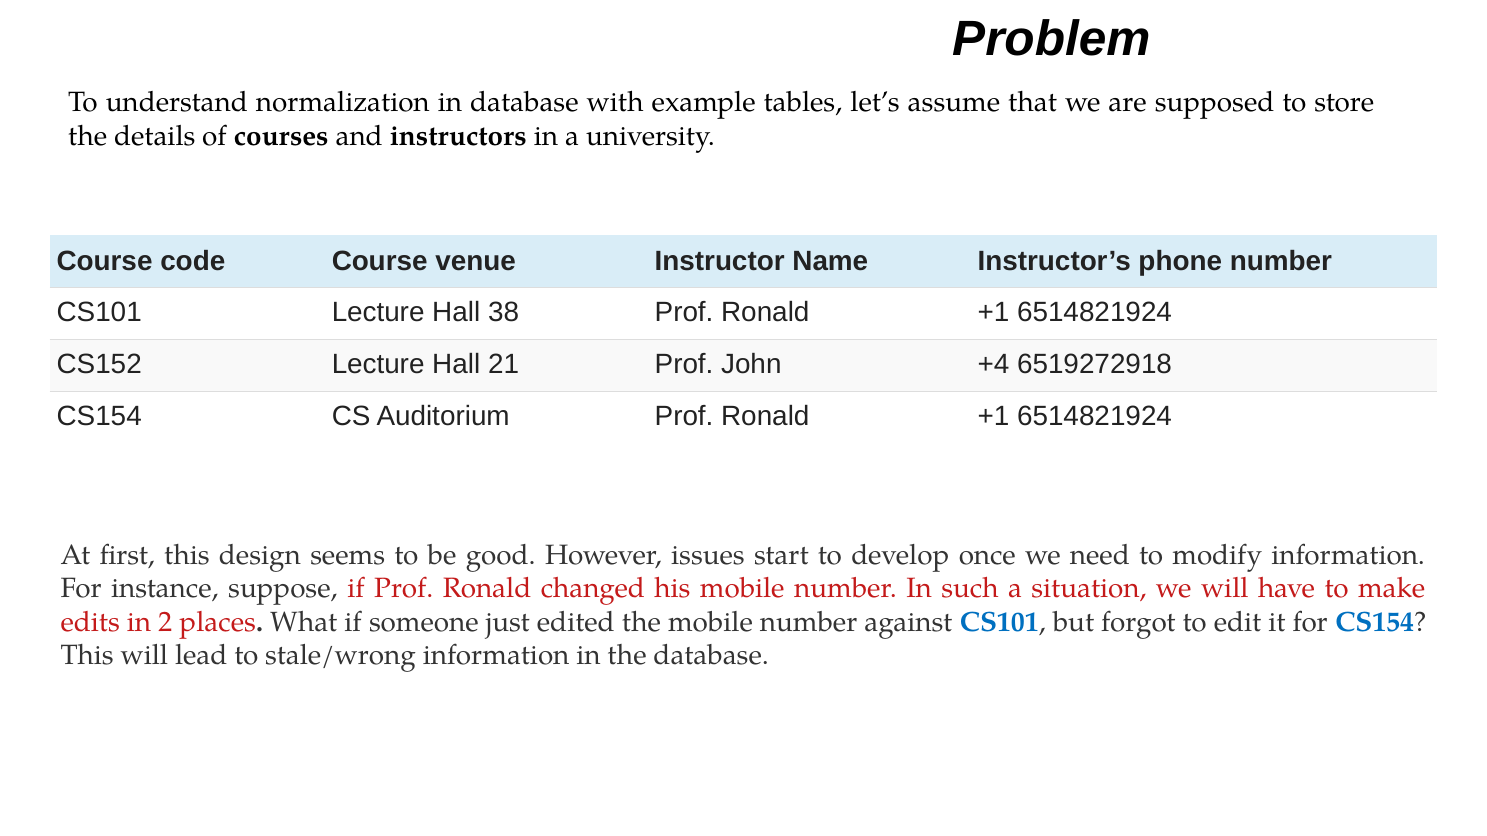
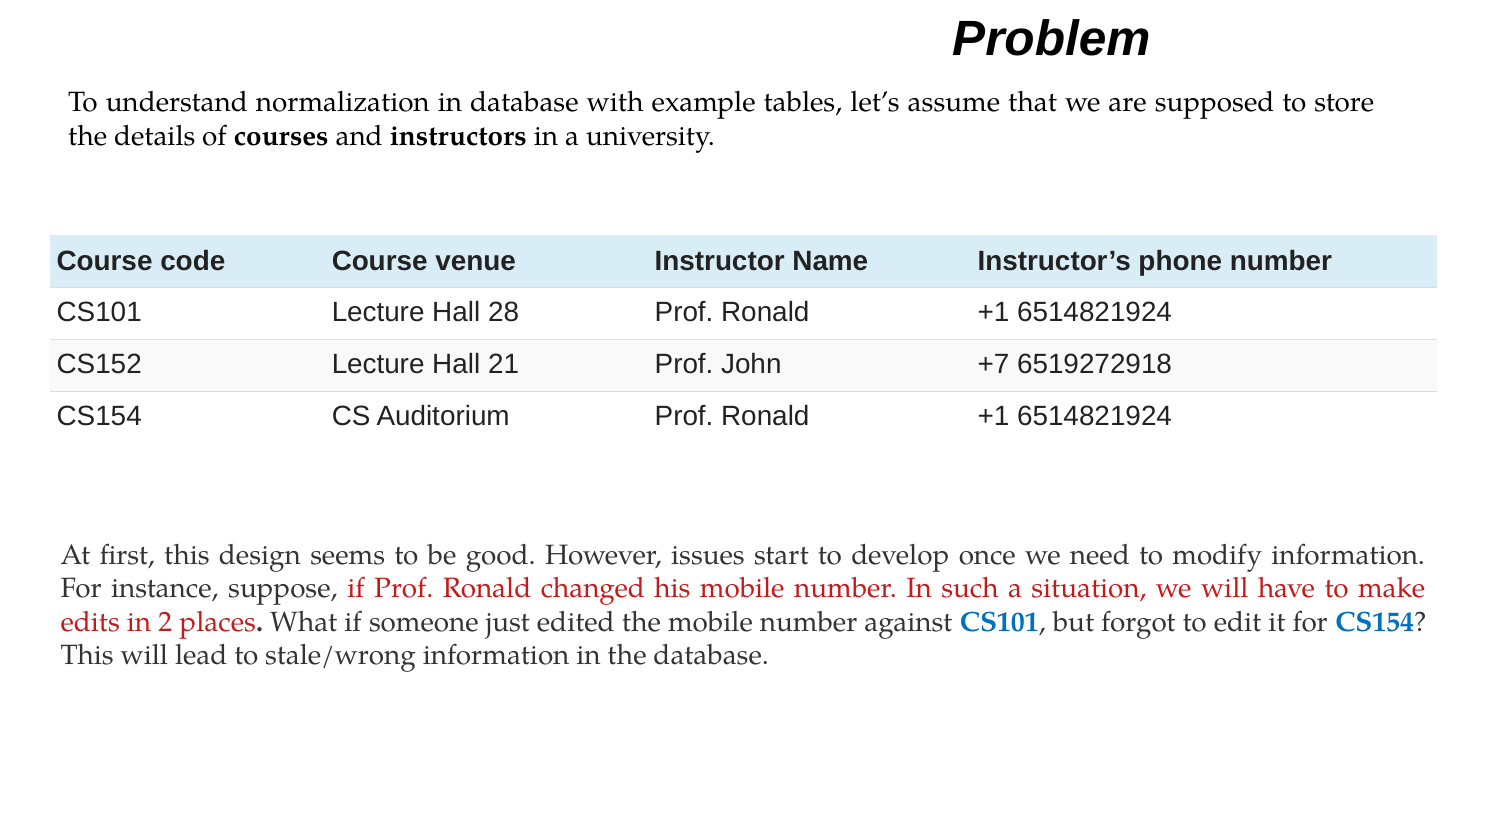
38: 38 -> 28 (504, 313)
+4: +4 -> +7 (993, 365)
